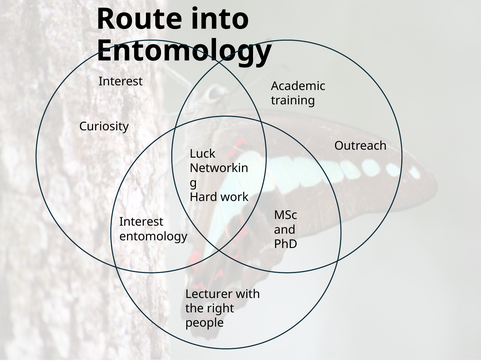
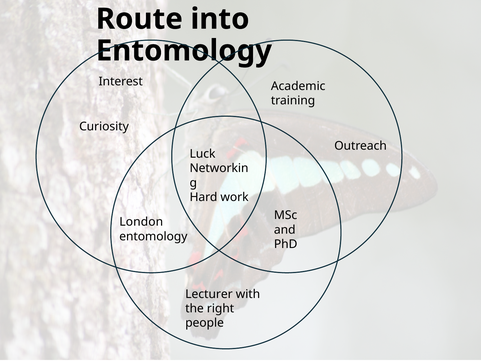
Interest: Interest -> London (141, 222)
